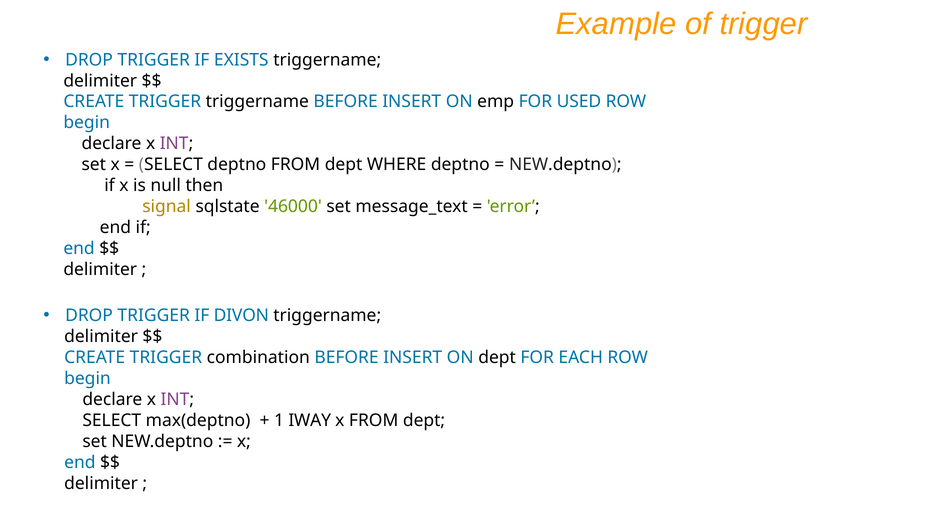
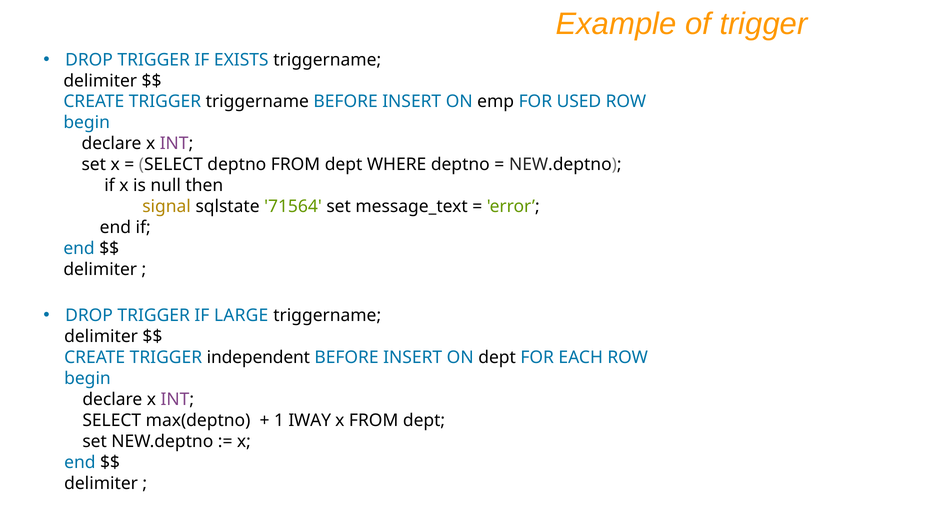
46000: 46000 -> 71564 (293, 206)
DIVON: DIVON -> LARGE (241, 315)
combination: combination -> independent (258, 357)
